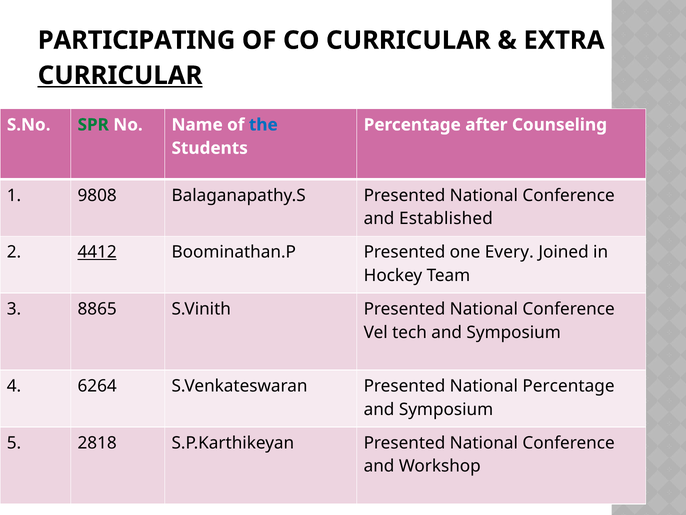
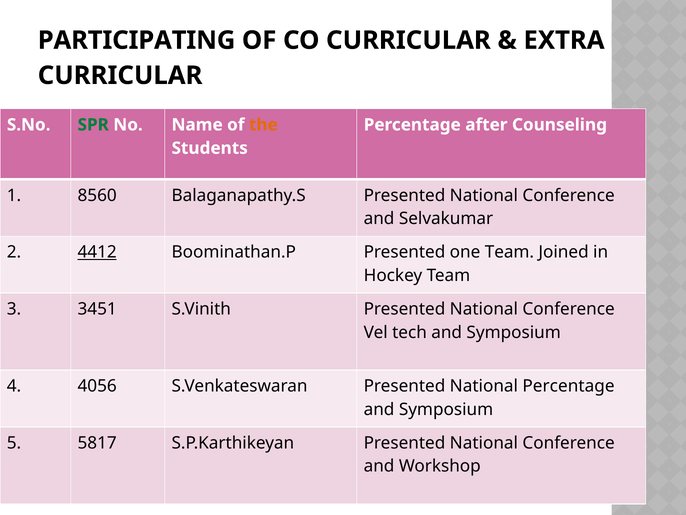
CURRICULAR underline: present -> none (120, 75)
the colour: blue -> orange (263, 125)
9808: 9808 -> 8560 (97, 195)
Established: Established -> Selvakumar (446, 219)
one Every: Every -> Team (509, 252)
8865: 8865 -> 3451 (97, 309)
6264: 6264 -> 4056 (97, 386)
2818: 2818 -> 5817 (97, 443)
